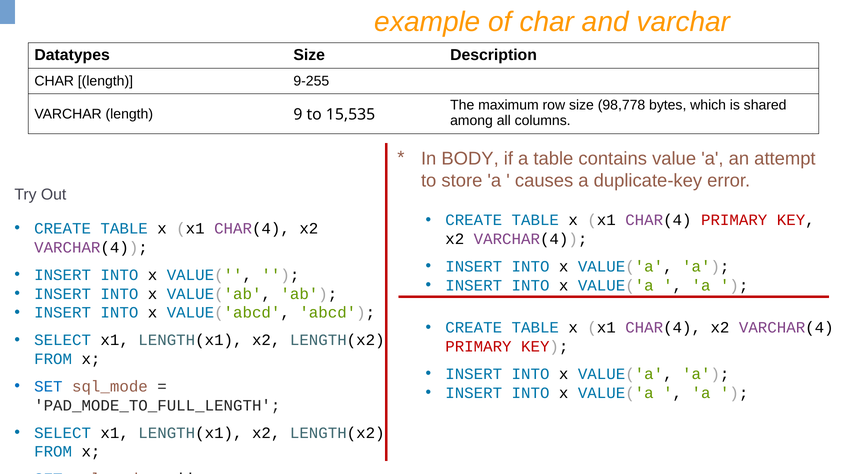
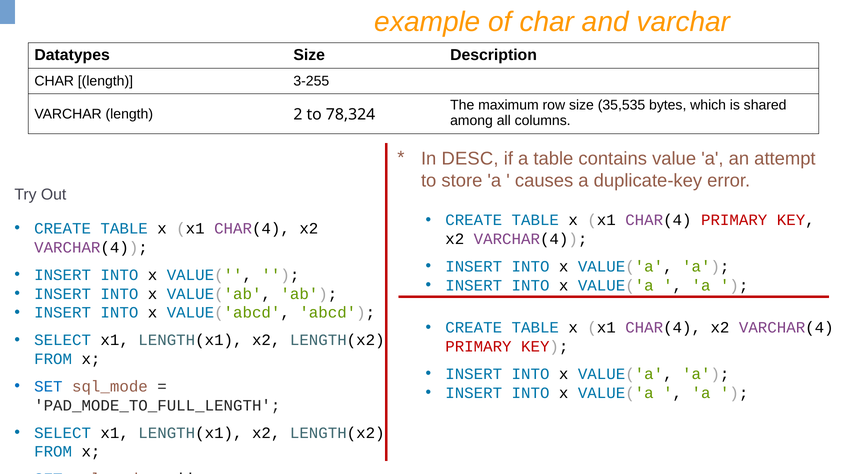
9-255: 9-255 -> 3-255 (311, 81)
98,778: 98,778 -> 35,535 (622, 105)
9: 9 -> 2 (298, 115)
15,535: 15,535 -> 78,324 (351, 115)
BODY: BODY -> DESC (470, 158)
